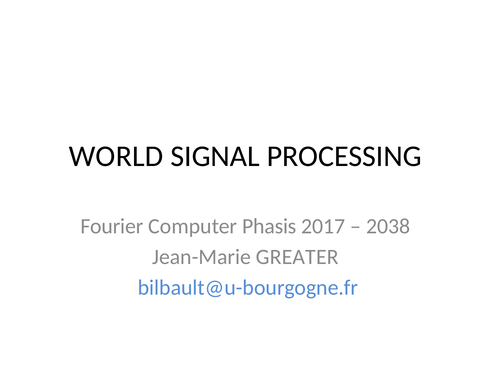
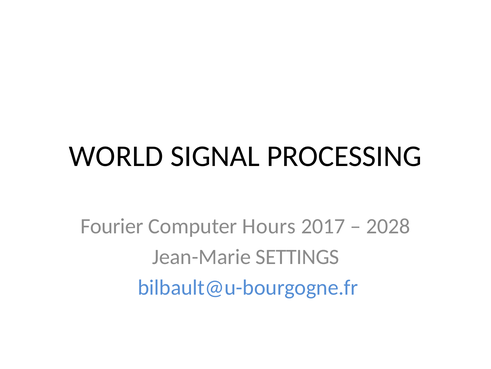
Phasis: Phasis -> Hours (269, 226)
2038: 2038 -> 2028 (388, 226)
GREATER: GREATER -> SETTINGS (297, 256)
